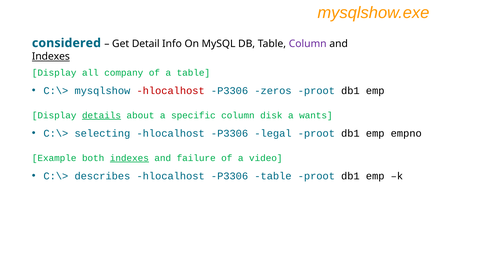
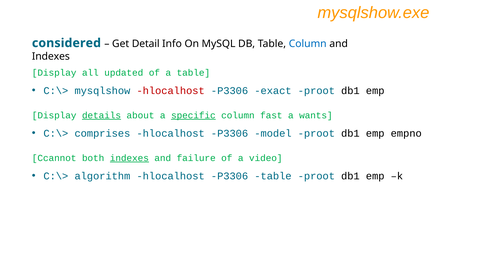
Column colour: purple -> blue (308, 44)
Indexes underline: present -> none (51, 57)
company: company -> updated (124, 73)
zeros: zeros -> exact (273, 91)
specific underline: none -> present (193, 116)
disk: disk -> fast (271, 116)
selecting: selecting -> comprises (102, 134)
legal: legal -> model (273, 134)
Example: Example -> Ccannot (54, 158)
describes: describes -> algorithm (102, 176)
